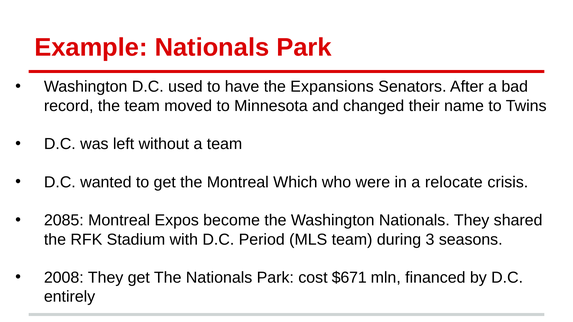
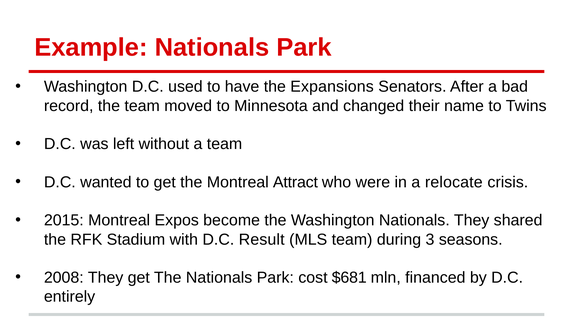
Which: Which -> Attract (295, 182)
2085: 2085 -> 2015 (64, 221)
Period: Period -> Result (262, 240)
$671: $671 -> $681 (349, 278)
